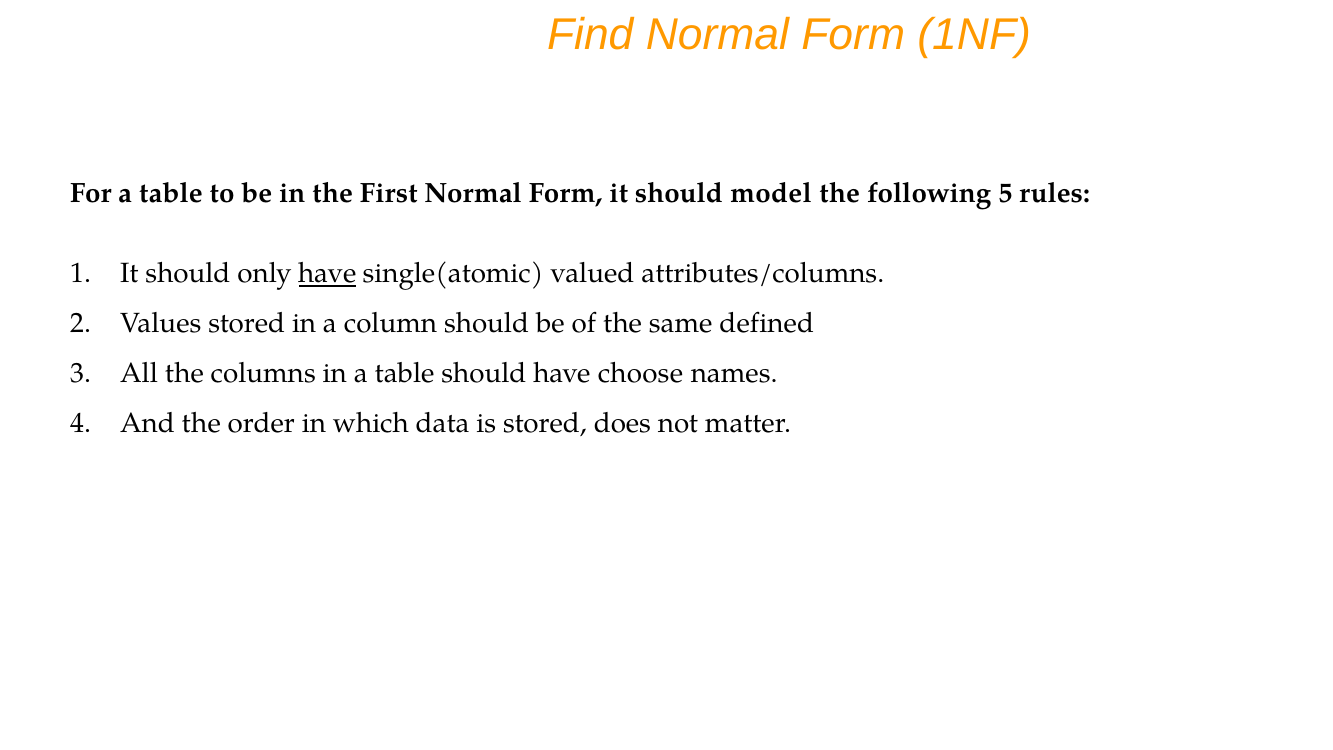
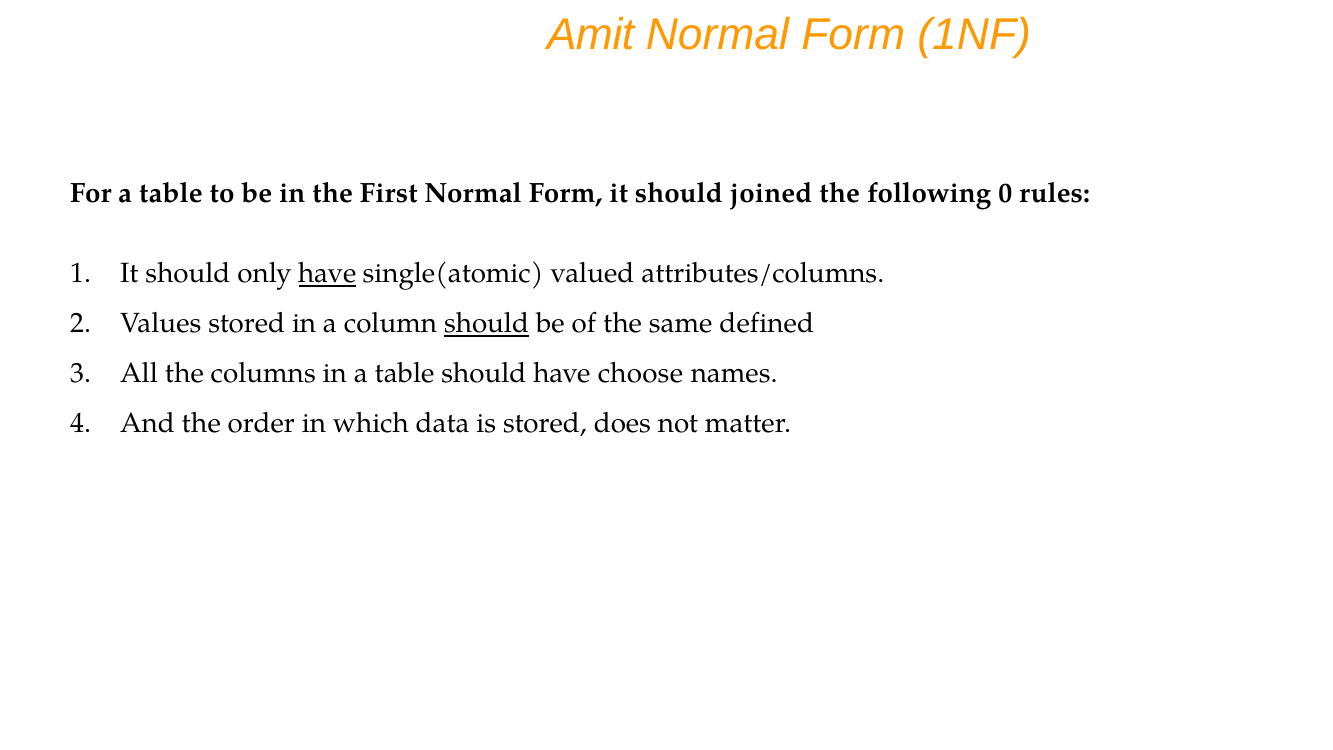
Find: Find -> Amit (591, 35)
model: model -> joined (771, 194)
5: 5 -> 0 (1005, 194)
should underline: none -> present (487, 324)
